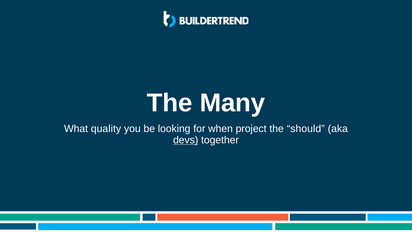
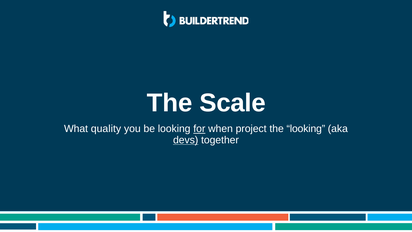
Many: Many -> Scale (233, 103)
for underline: none -> present (199, 129)
the should: should -> looking (306, 129)
